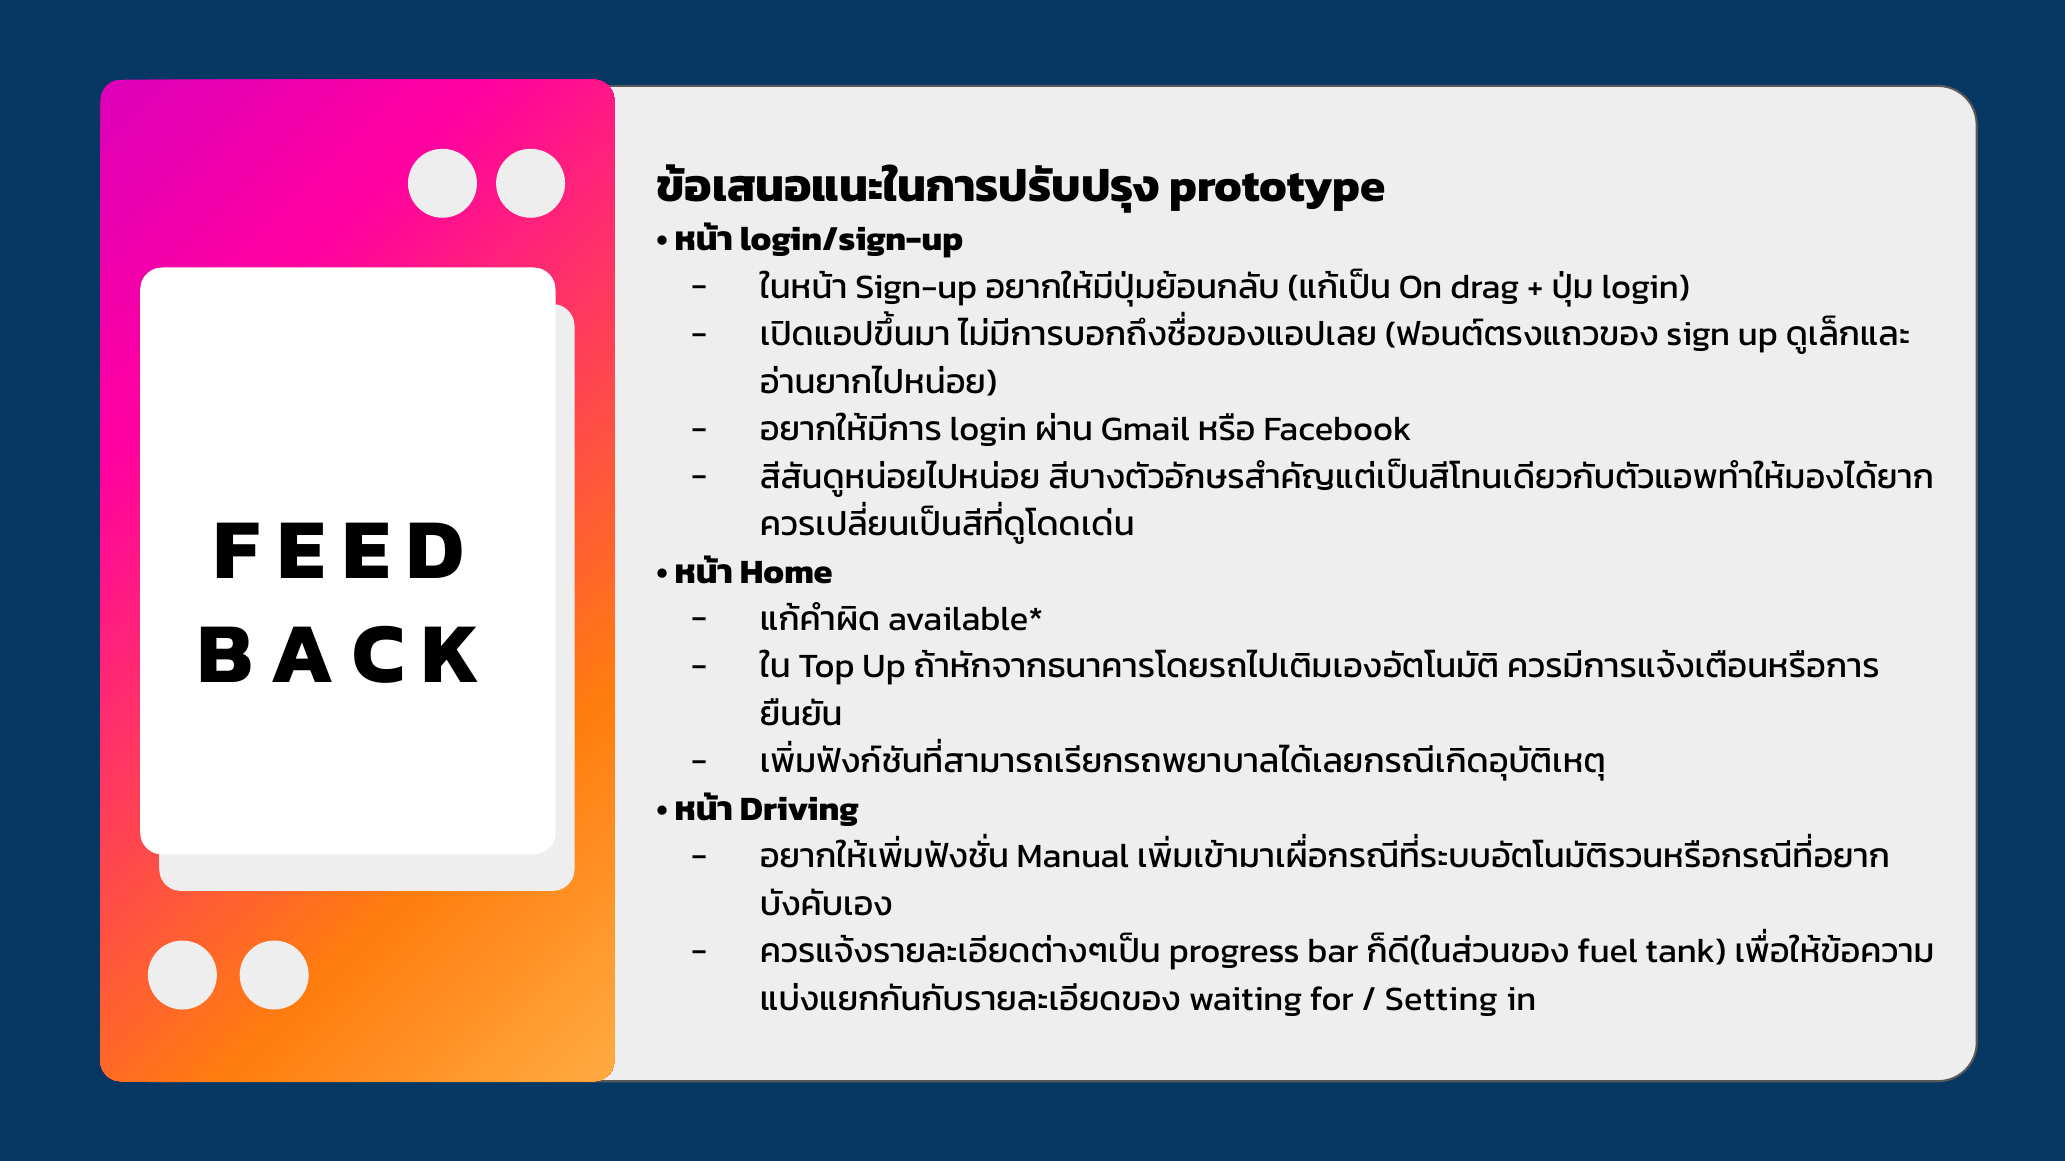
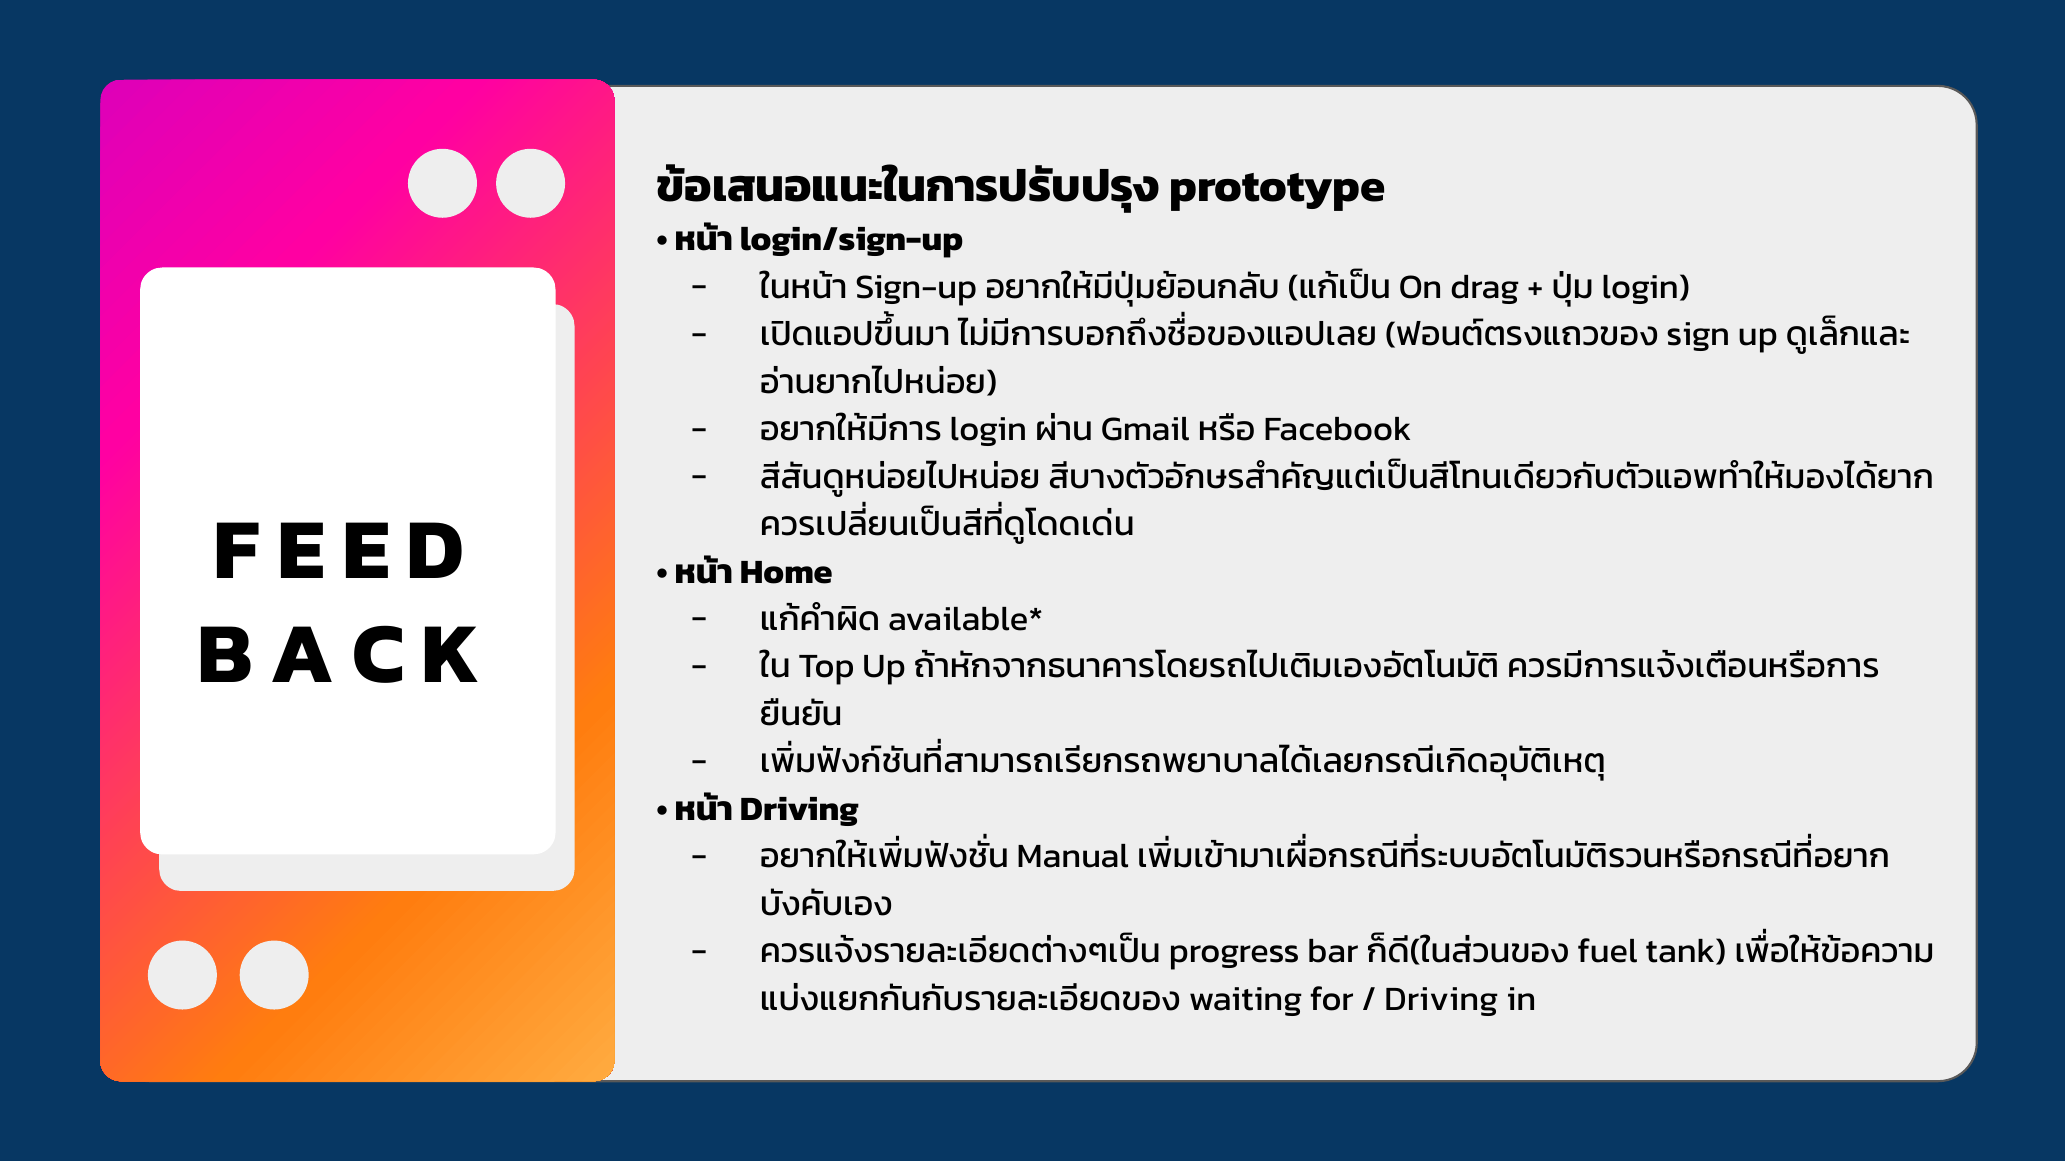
Setting: Setting -> Driving (1441, 999)
